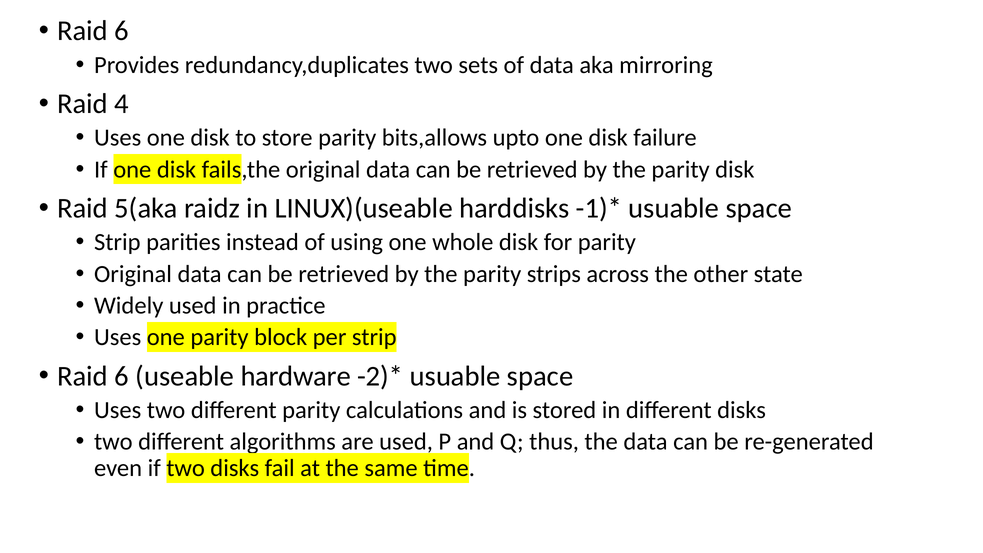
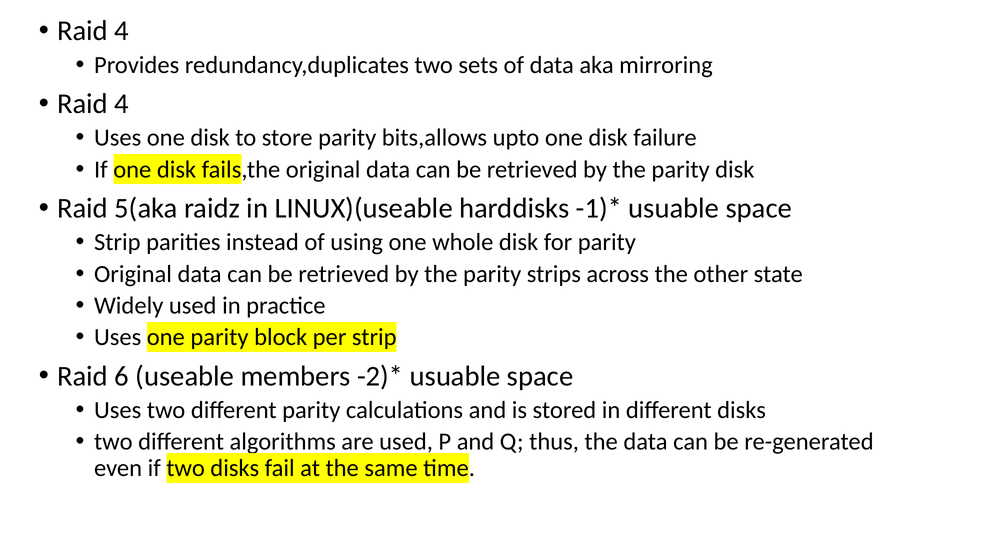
6: 6 -> 4 (122, 31)
hardware: hardware -> members (296, 376)
